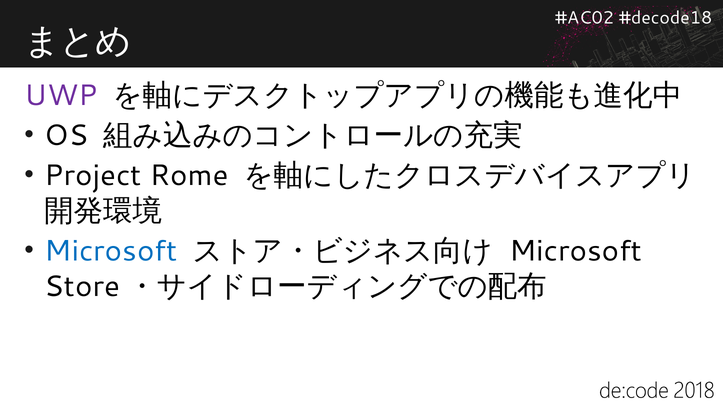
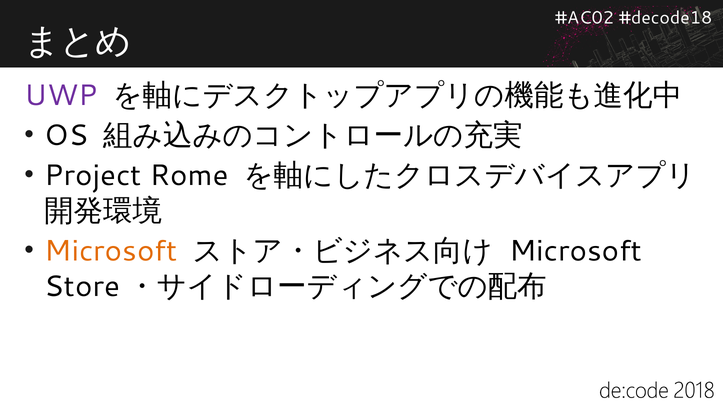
Microsoft colour: blue -> orange (111, 251)
